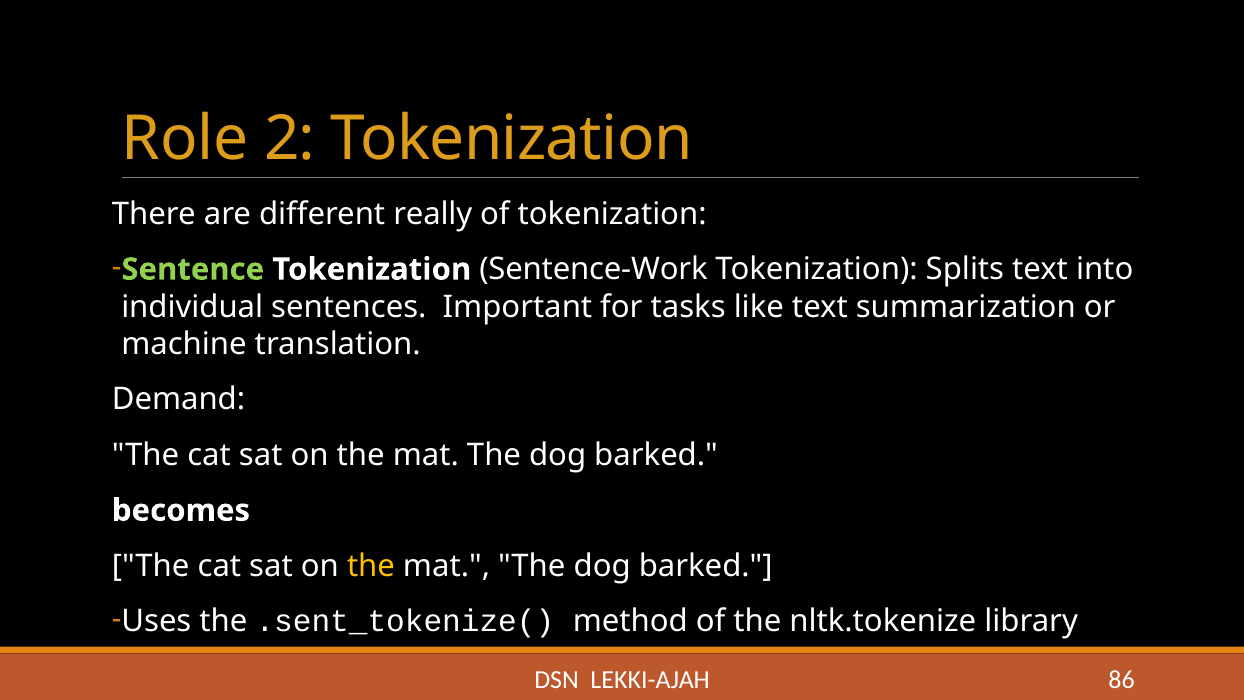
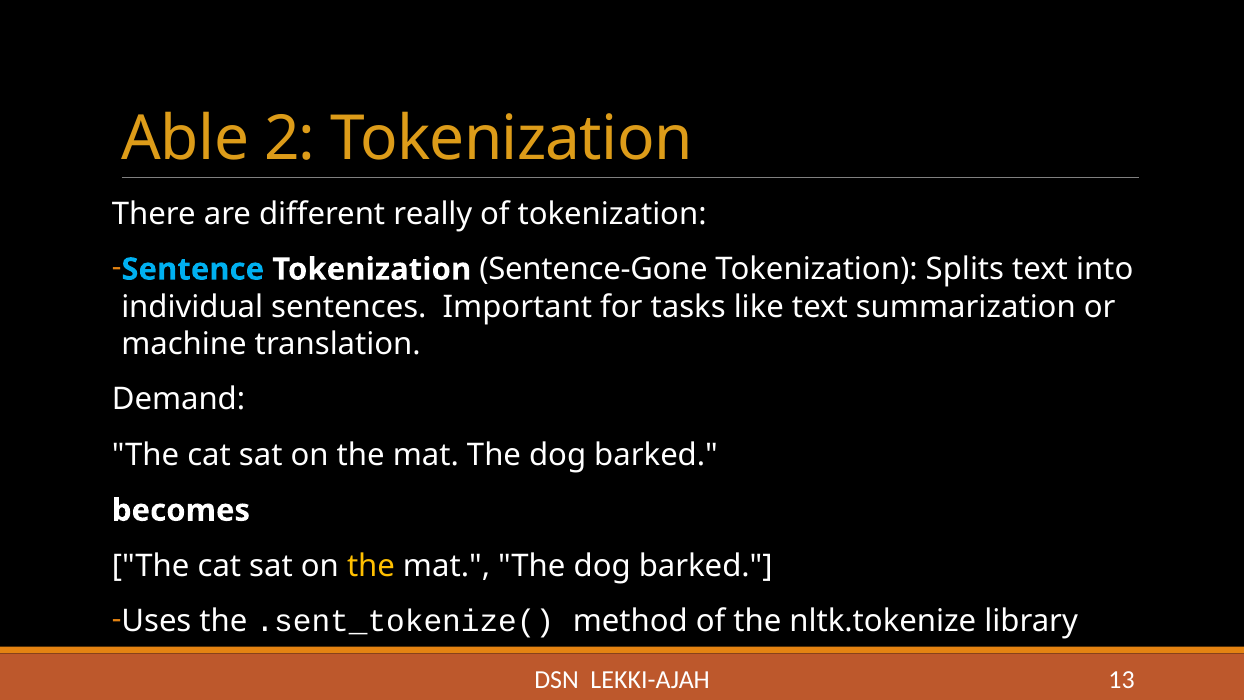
Role: Role -> Able (185, 139)
Sentence colour: light green -> light blue (193, 269)
Sentence-Work: Sentence-Work -> Sentence-Gone (594, 269)
86: 86 -> 13 (1122, 679)
